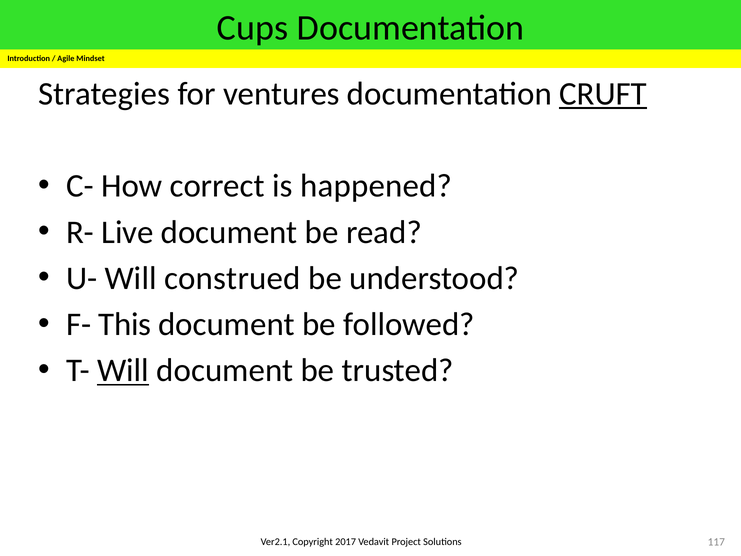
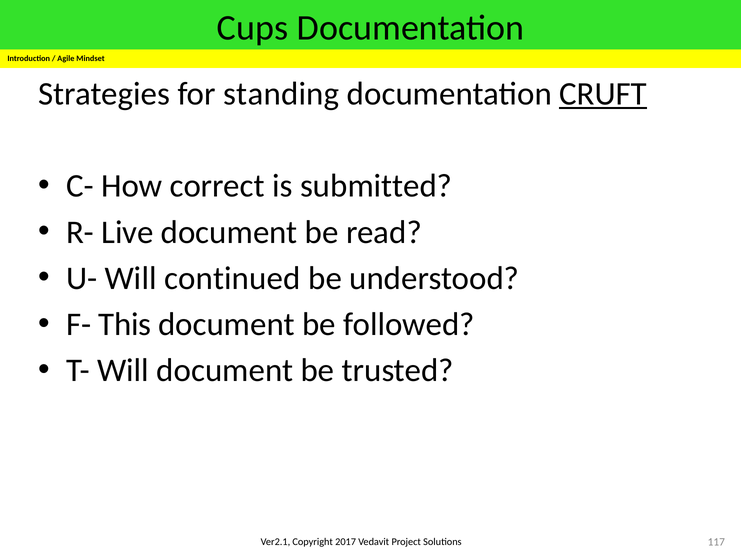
ventures: ventures -> standing (281, 94)
happened: happened -> submitted (376, 186)
construed: construed -> continued (232, 278)
Will underline: present -> none (123, 370)
